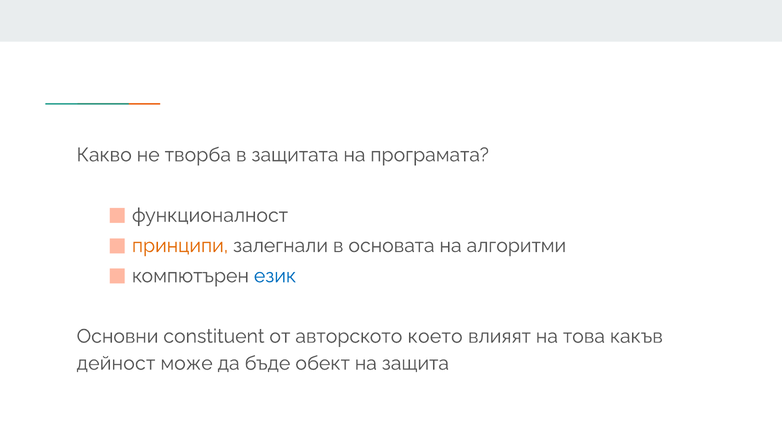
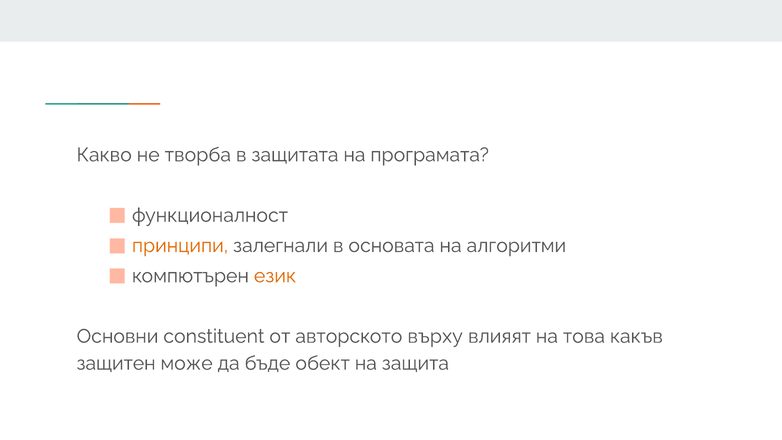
език colour: blue -> orange (275, 276)
което: което -> върху (435, 336)
дейност: дейност -> защитен (116, 363)
